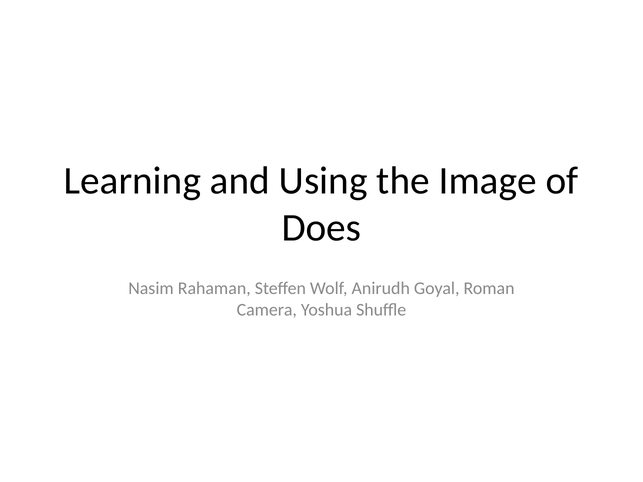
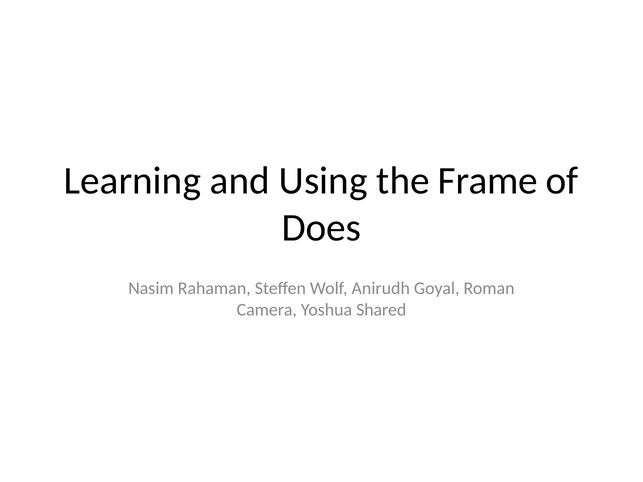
Image: Image -> Frame (488, 181)
Shuﬄe: Shuﬄe -> Shared (381, 310)
